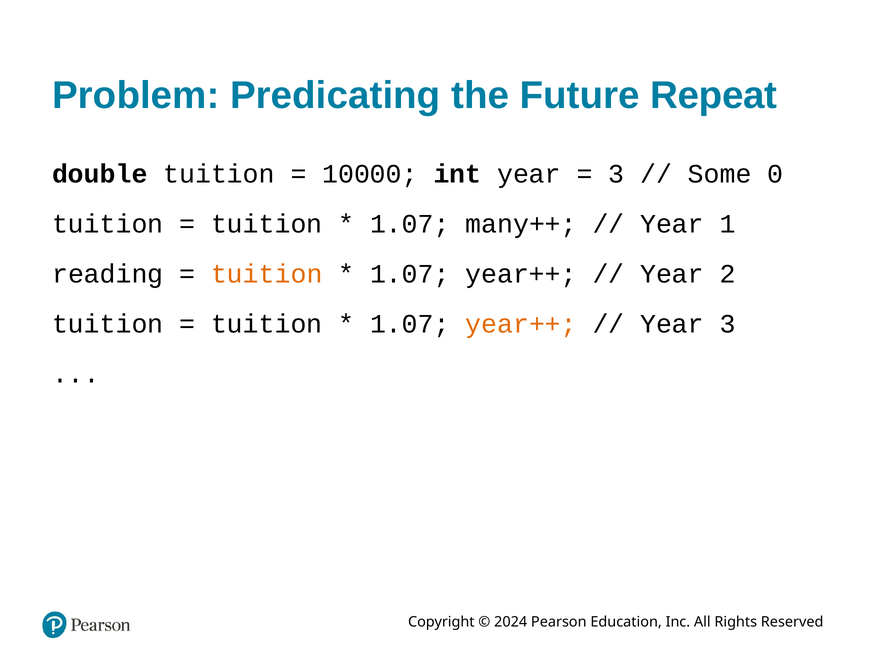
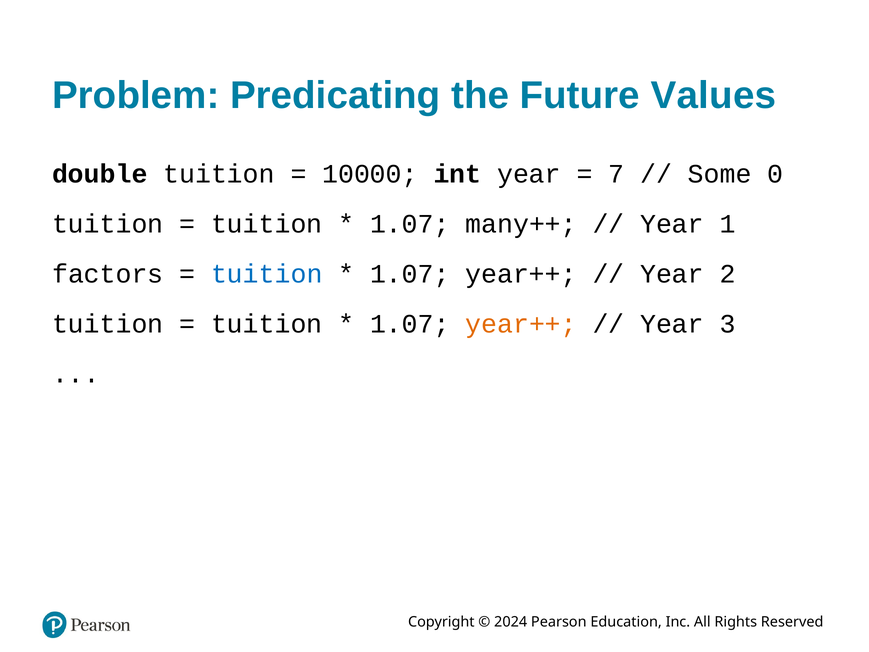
Repeat: Repeat -> Values (713, 96)
3: 3 -> 7 (616, 174)
reading: reading -> factors (108, 274)
tuition colour: orange -> blue (267, 274)
